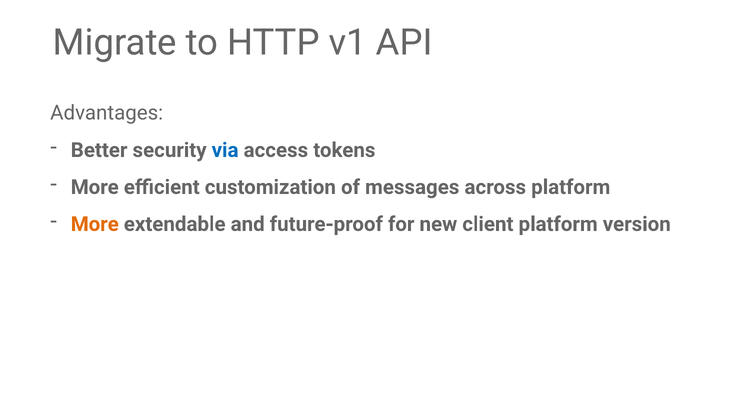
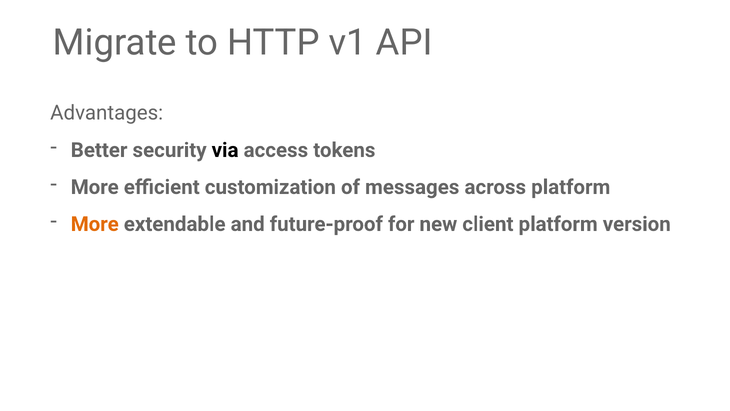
via colour: blue -> black (225, 150)
